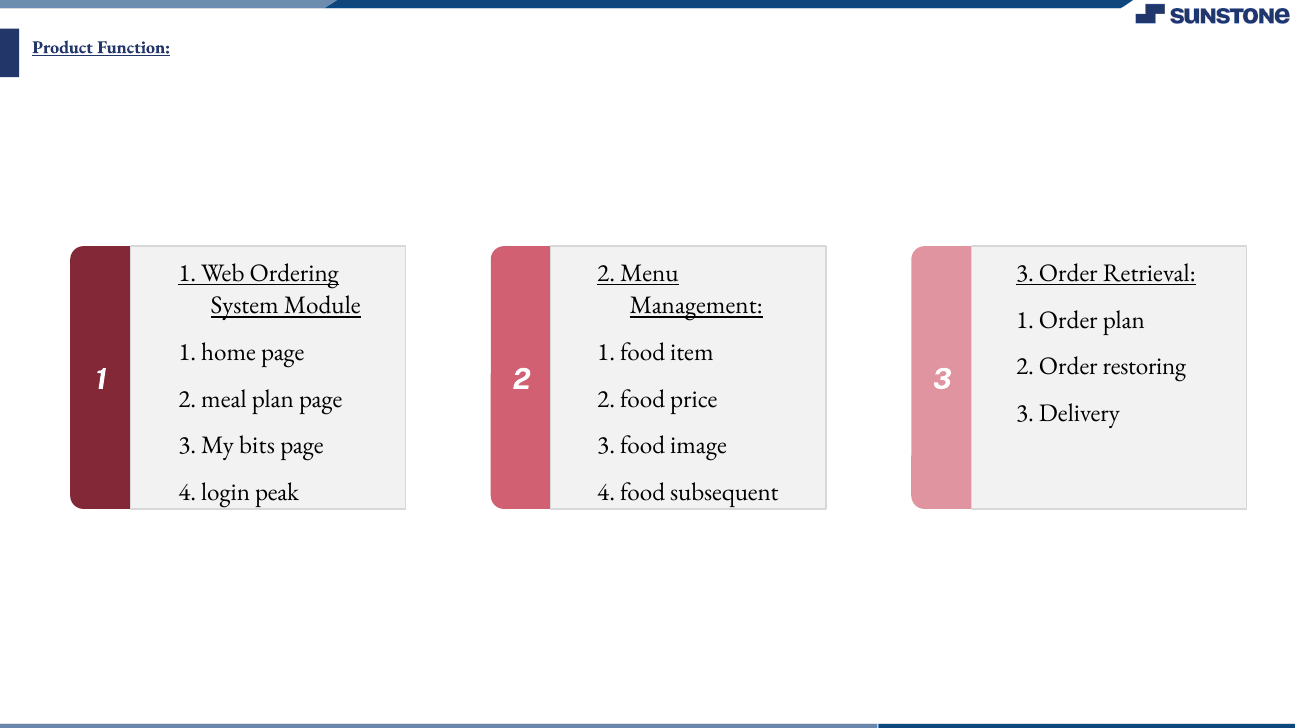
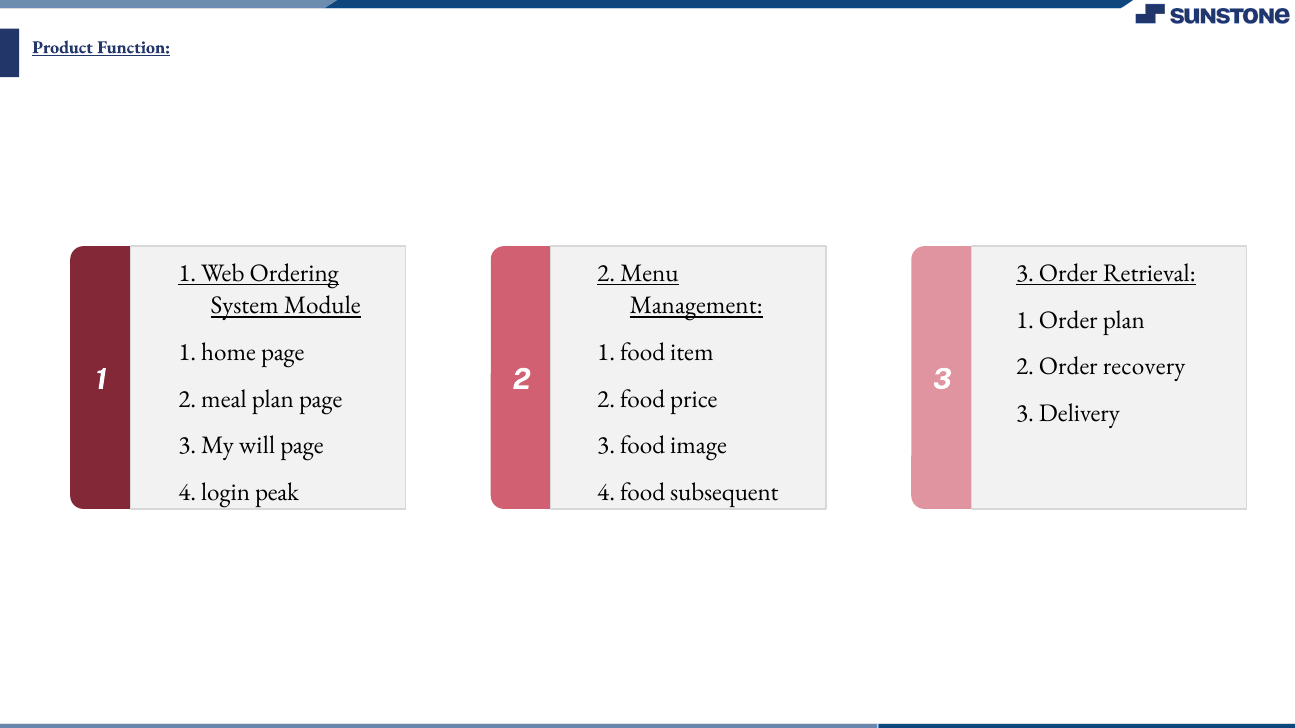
restoring: restoring -> recovery (1144, 367)
bits: bits -> will (257, 446)
